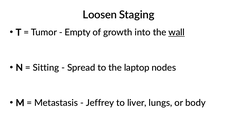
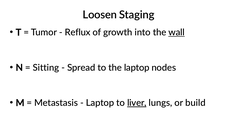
Empty: Empty -> Reflux (78, 32)
Jeffrey: Jeffrey -> Laptop (100, 103)
liver underline: none -> present (137, 103)
body: body -> build (195, 103)
